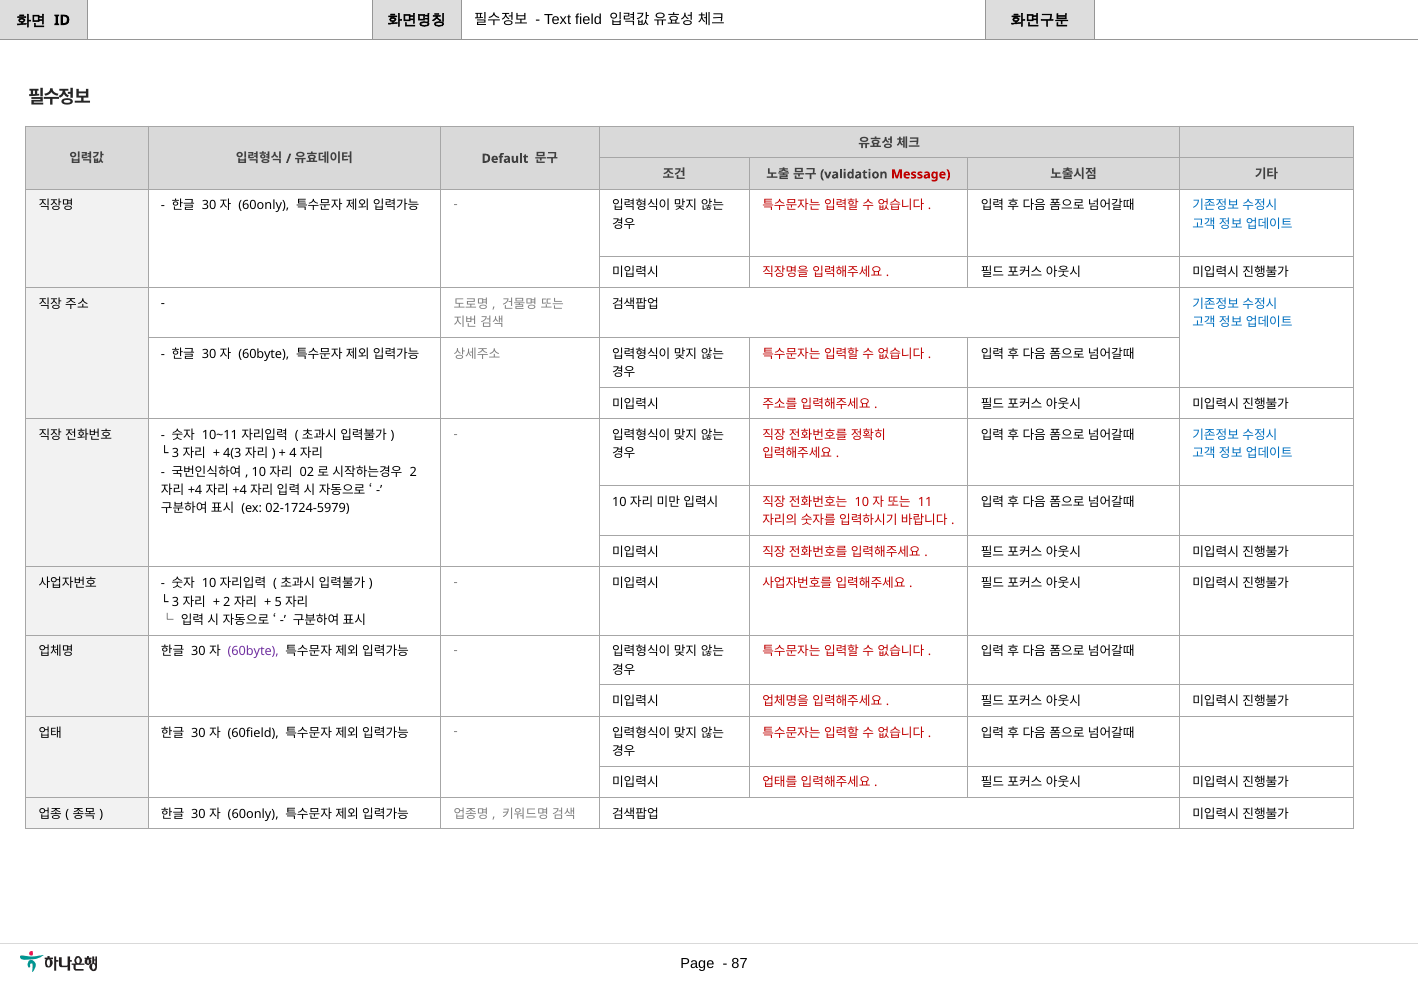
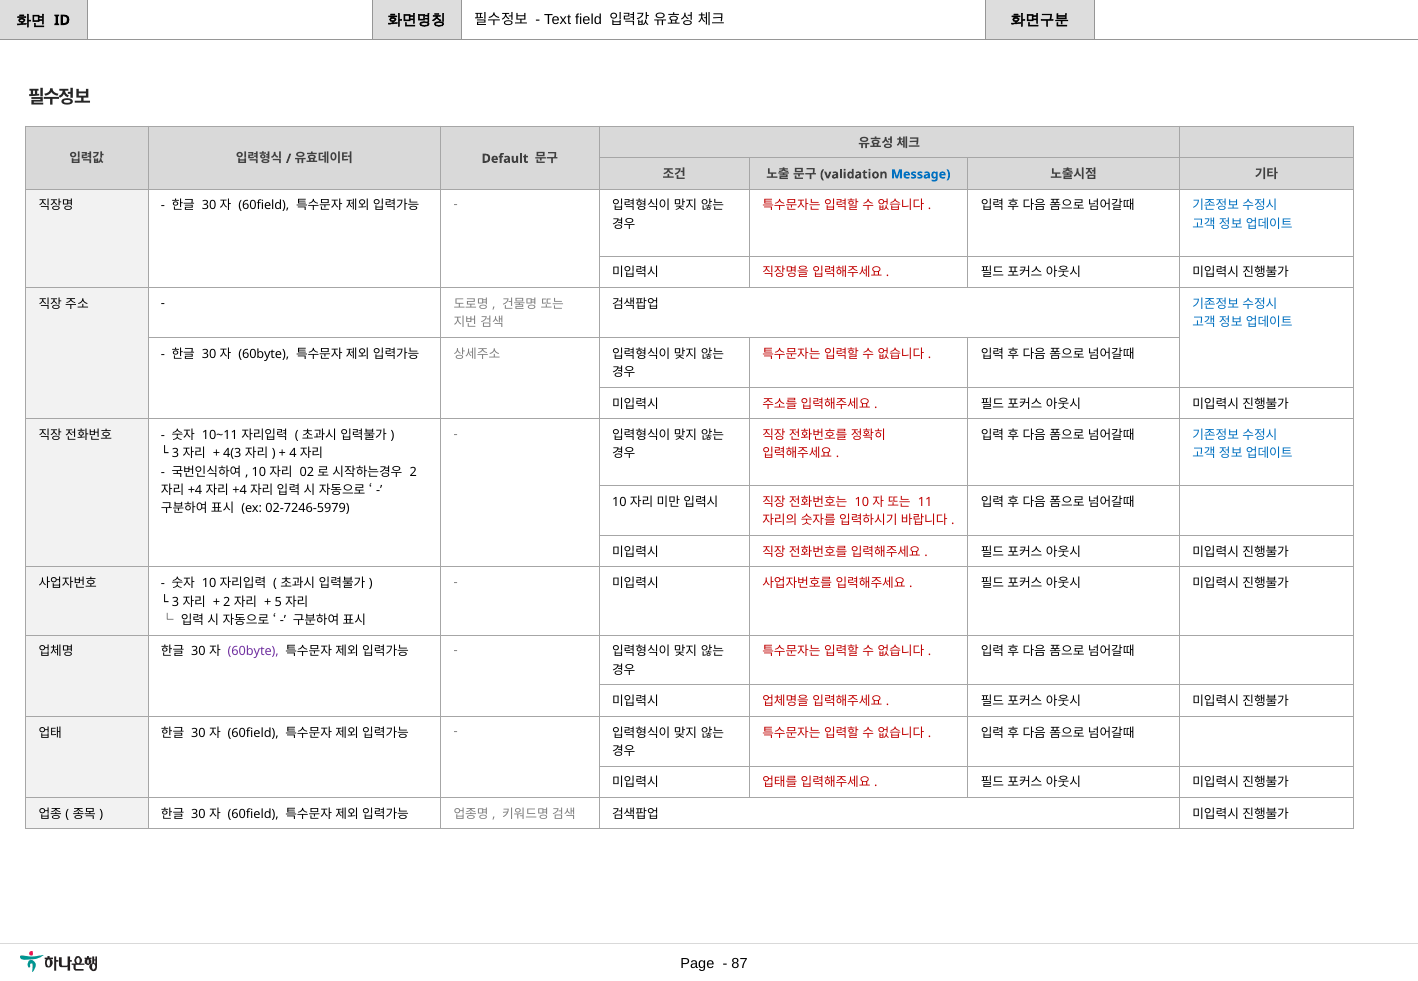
Message colour: red -> blue (921, 174)
60only: 60only -> 60field (264, 206)
02-1724-5979: 02-1724-5979 -> 02-7246-5979 (308, 509)
60only: 60only -> 60field (253, 815)
